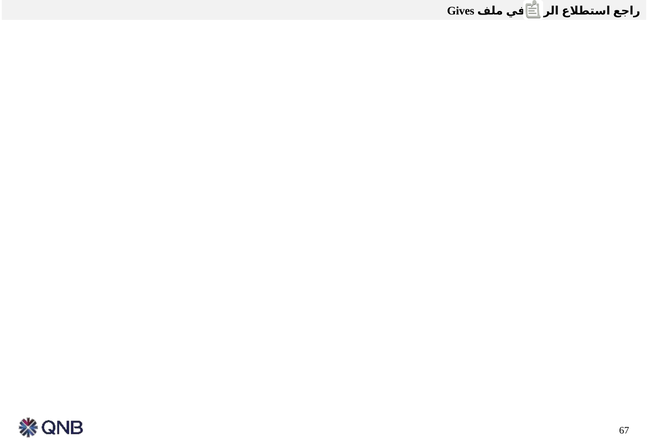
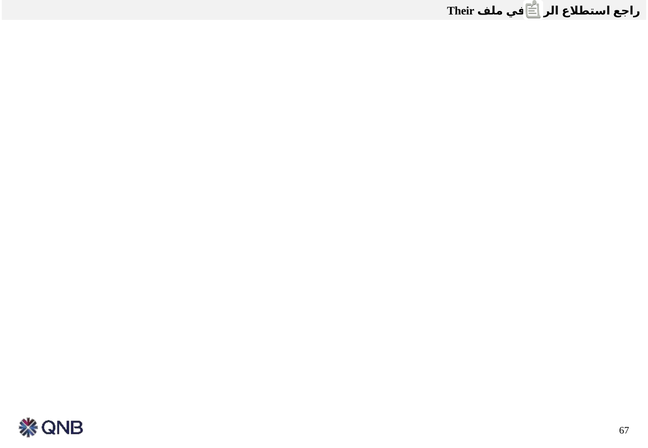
Gives: Gives -> Their (461, 11)
